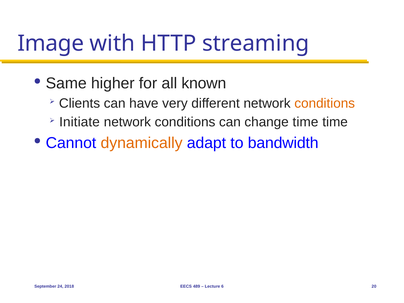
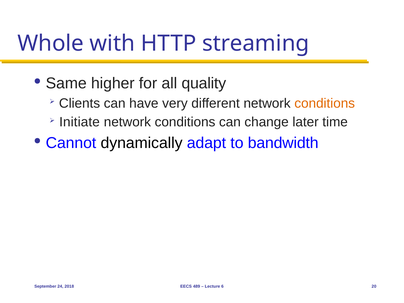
Image: Image -> Whole (51, 43)
known: known -> quality (204, 83)
change time: time -> later (306, 122)
dynamically colour: orange -> black (142, 143)
